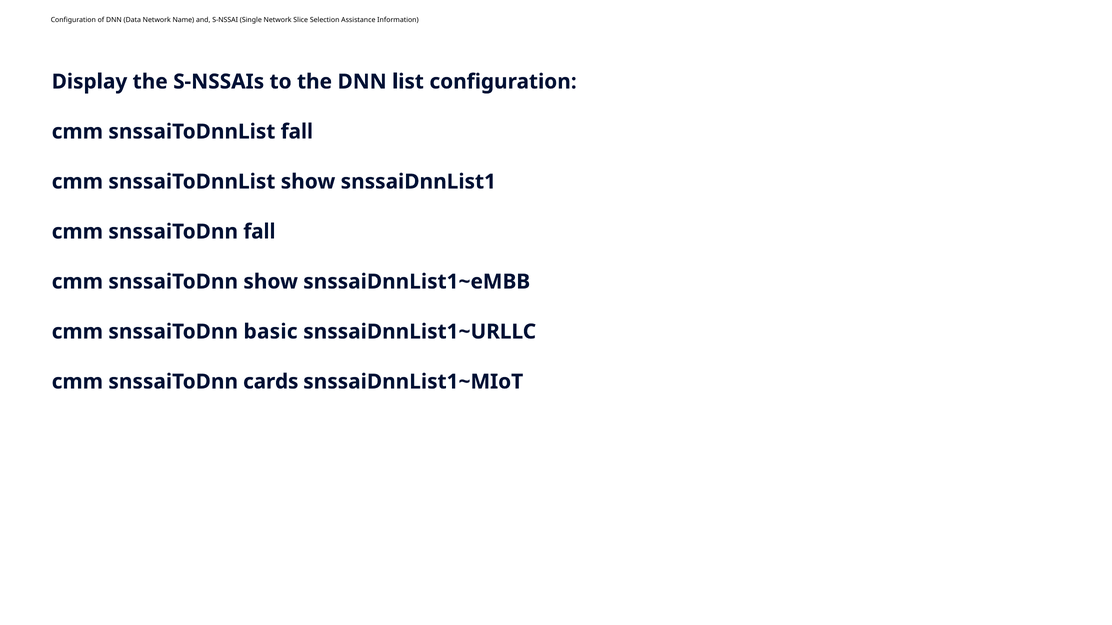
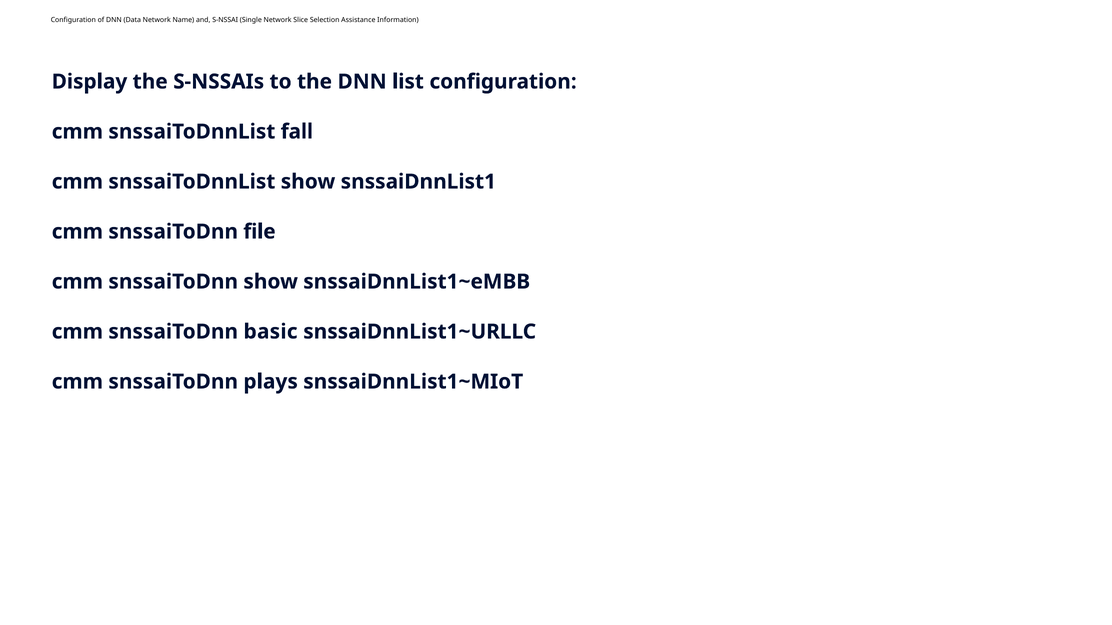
snssaiToDnn fall: fall -> file (259, 232)
cards: cards -> plays (271, 382)
